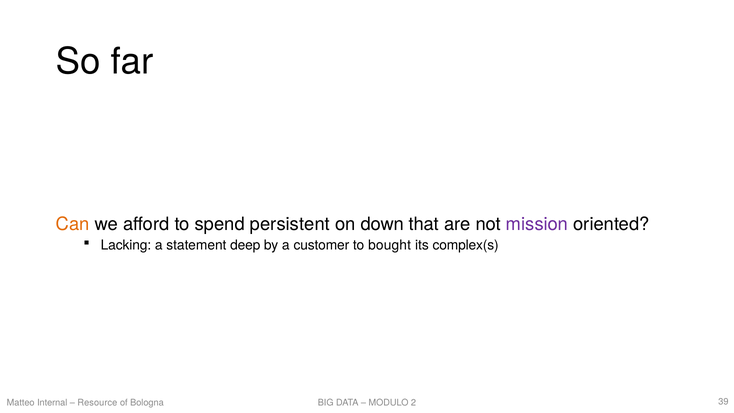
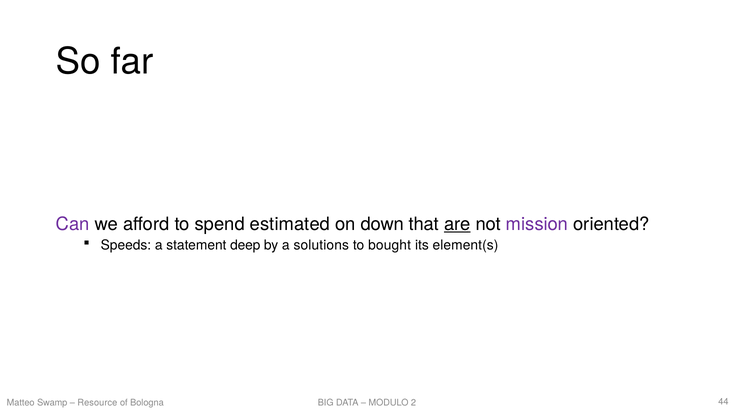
Can colour: orange -> purple (73, 224)
persistent: persistent -> estimated (290, 224)
are underline: none -> present (457, 224)
Lacking: Lacking -> Speeds (126, 245)
customer: customer -> solutions (321, 245)
complex(s: complex(s -> element(s (465, 245)
Internal: Internal -> Swamp (52, 402)
39: 39 -> 44 (723, 401)
